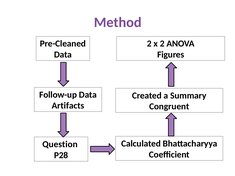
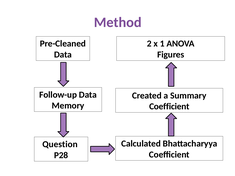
x 2: 2 -> 1 (162, 44)
Artifacts: Artifacts -> Memory (68, 106)
Congruent: Congruent -> Coefficient (169, 107)
